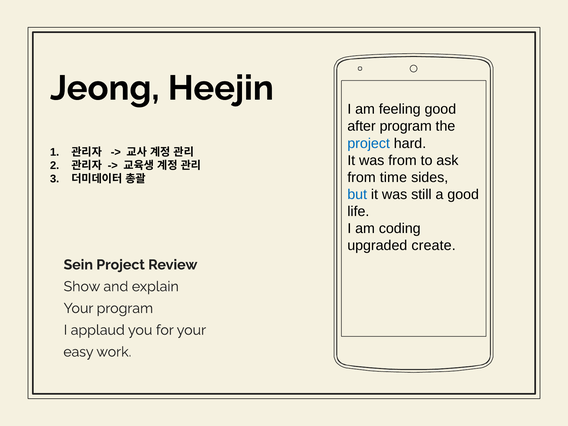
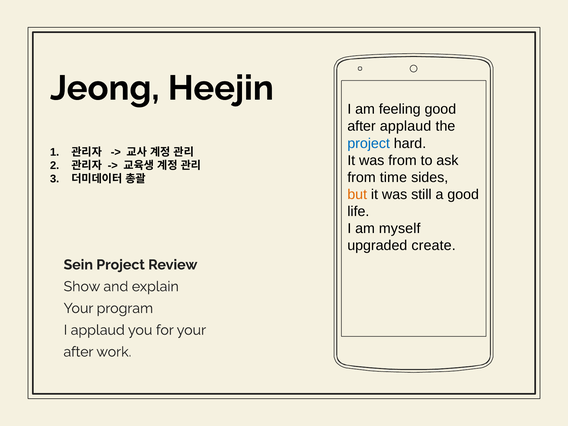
after program: program -> applaud (406, 126)
but colour: blue -> orange (357, 194)
coding: coding -> myself (400, 229)
easy: easy -> after (78, 352)
